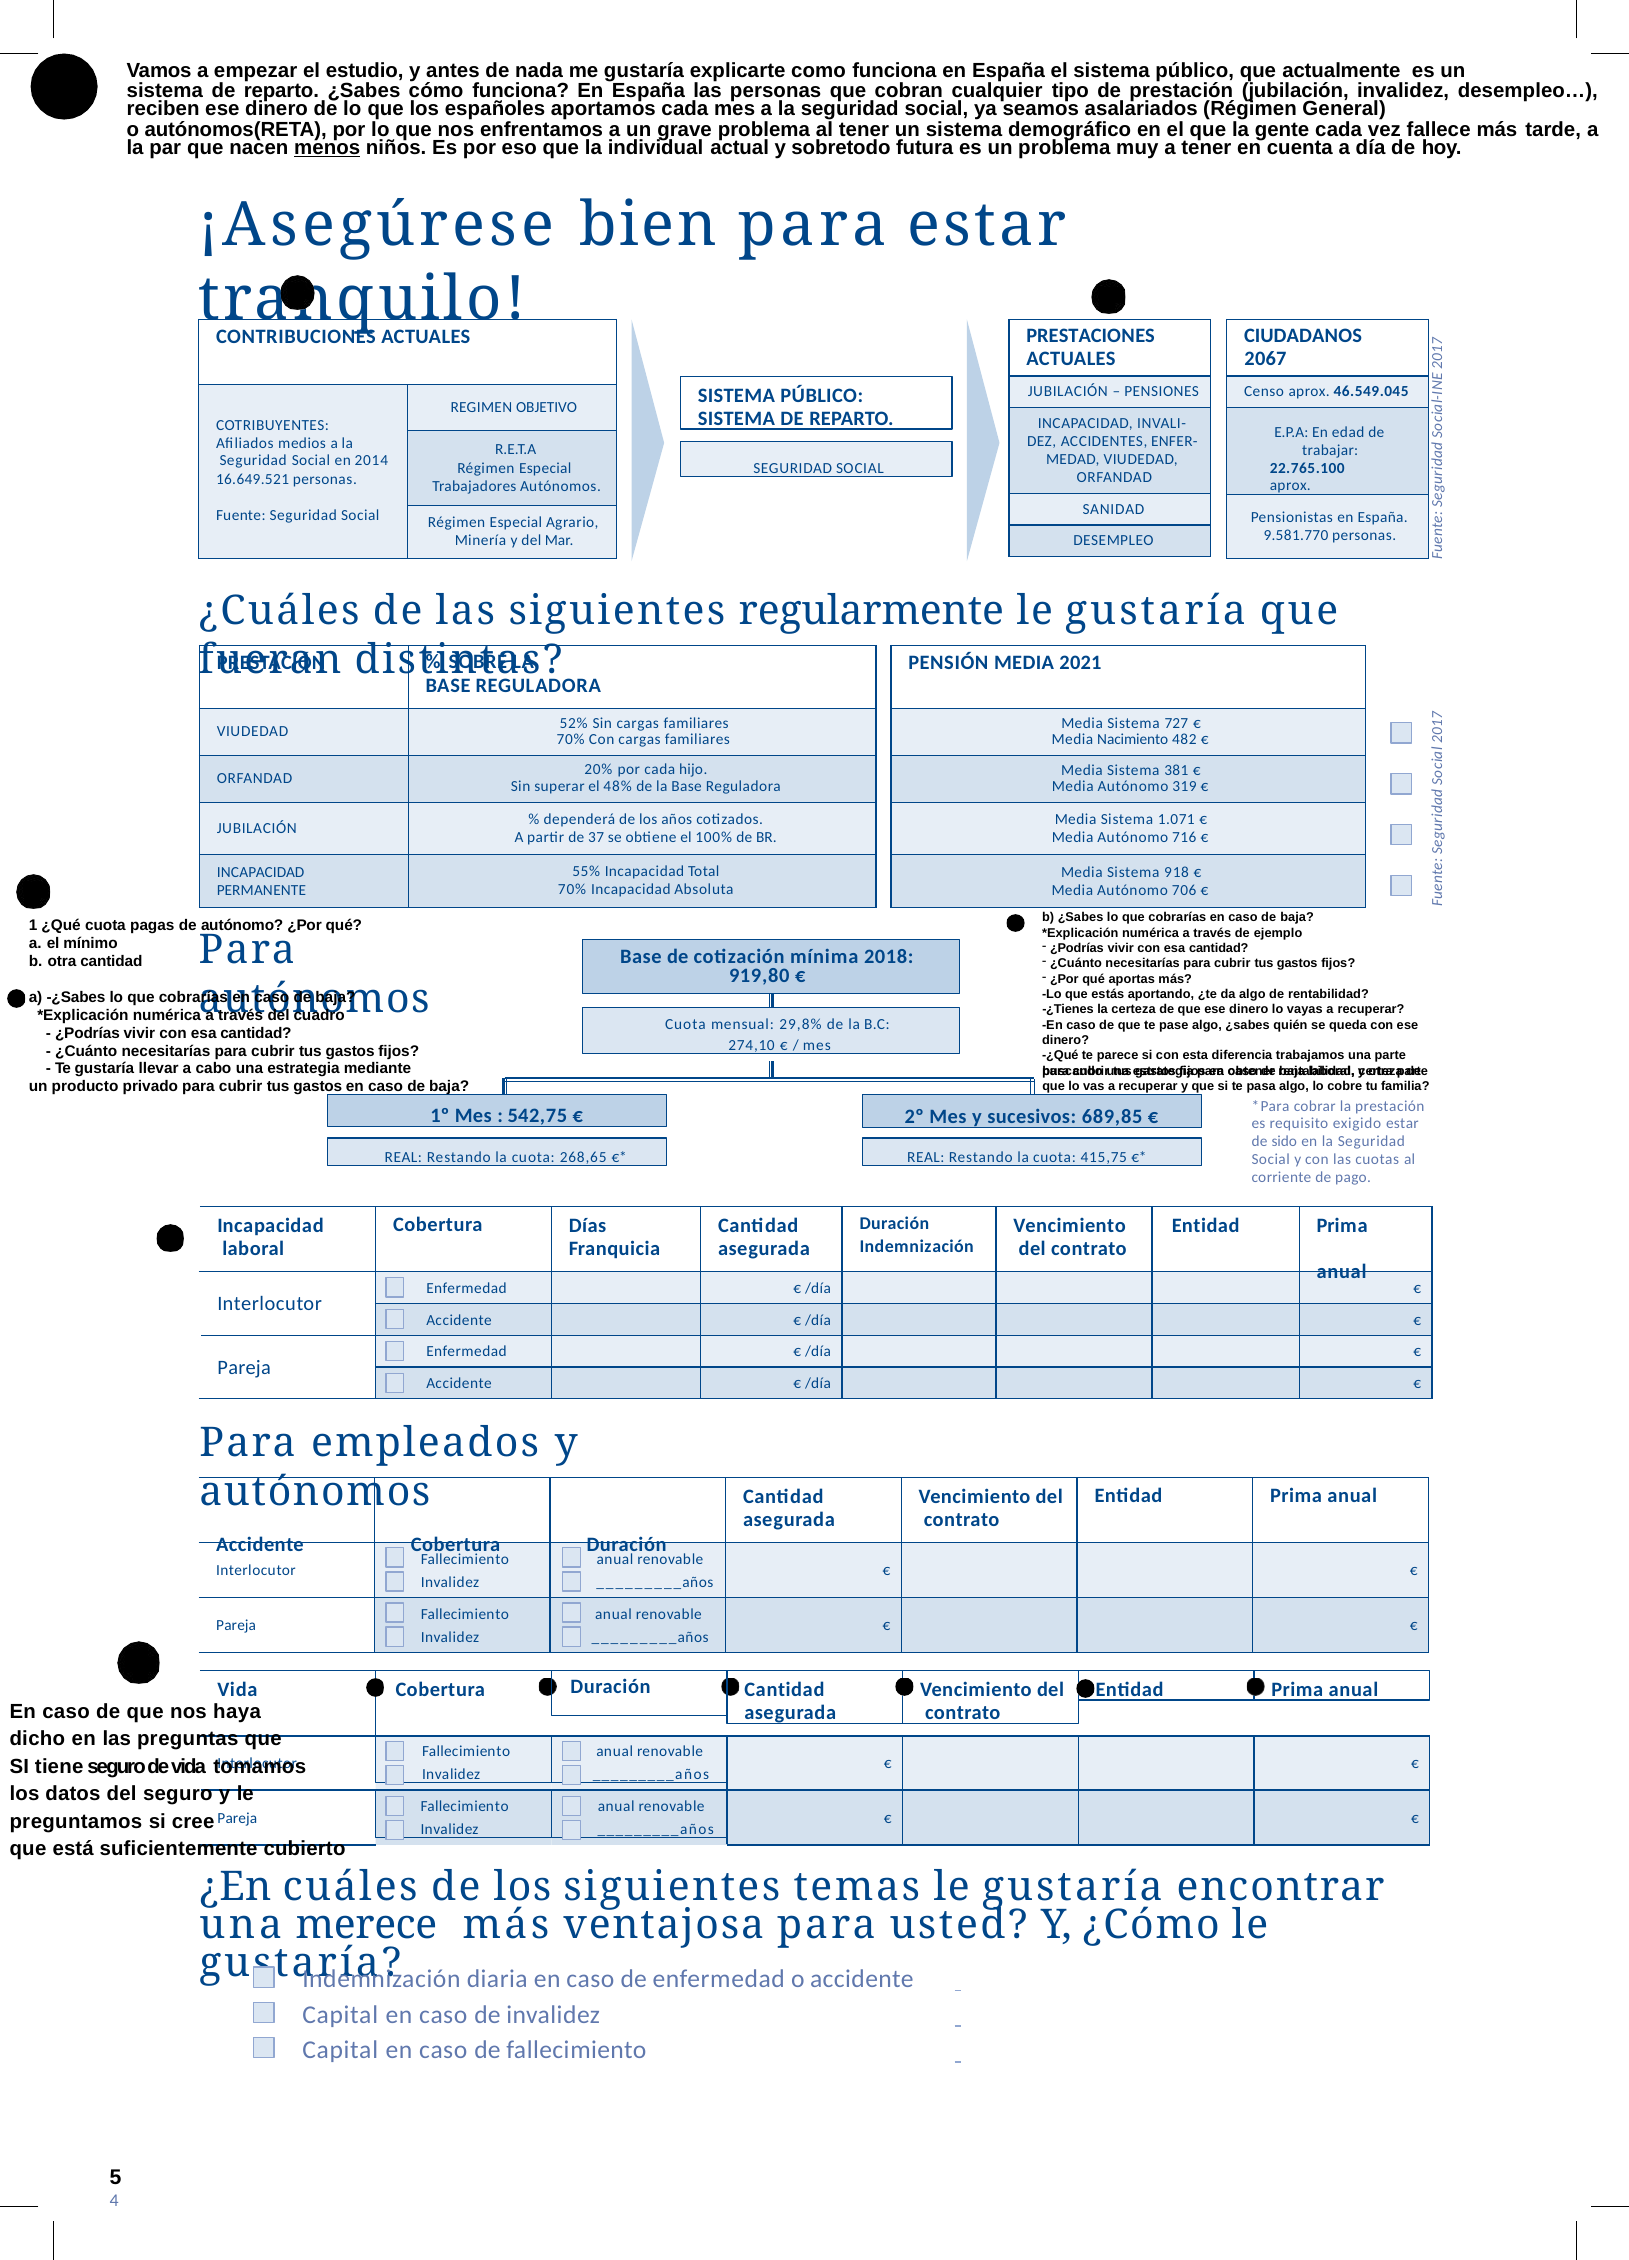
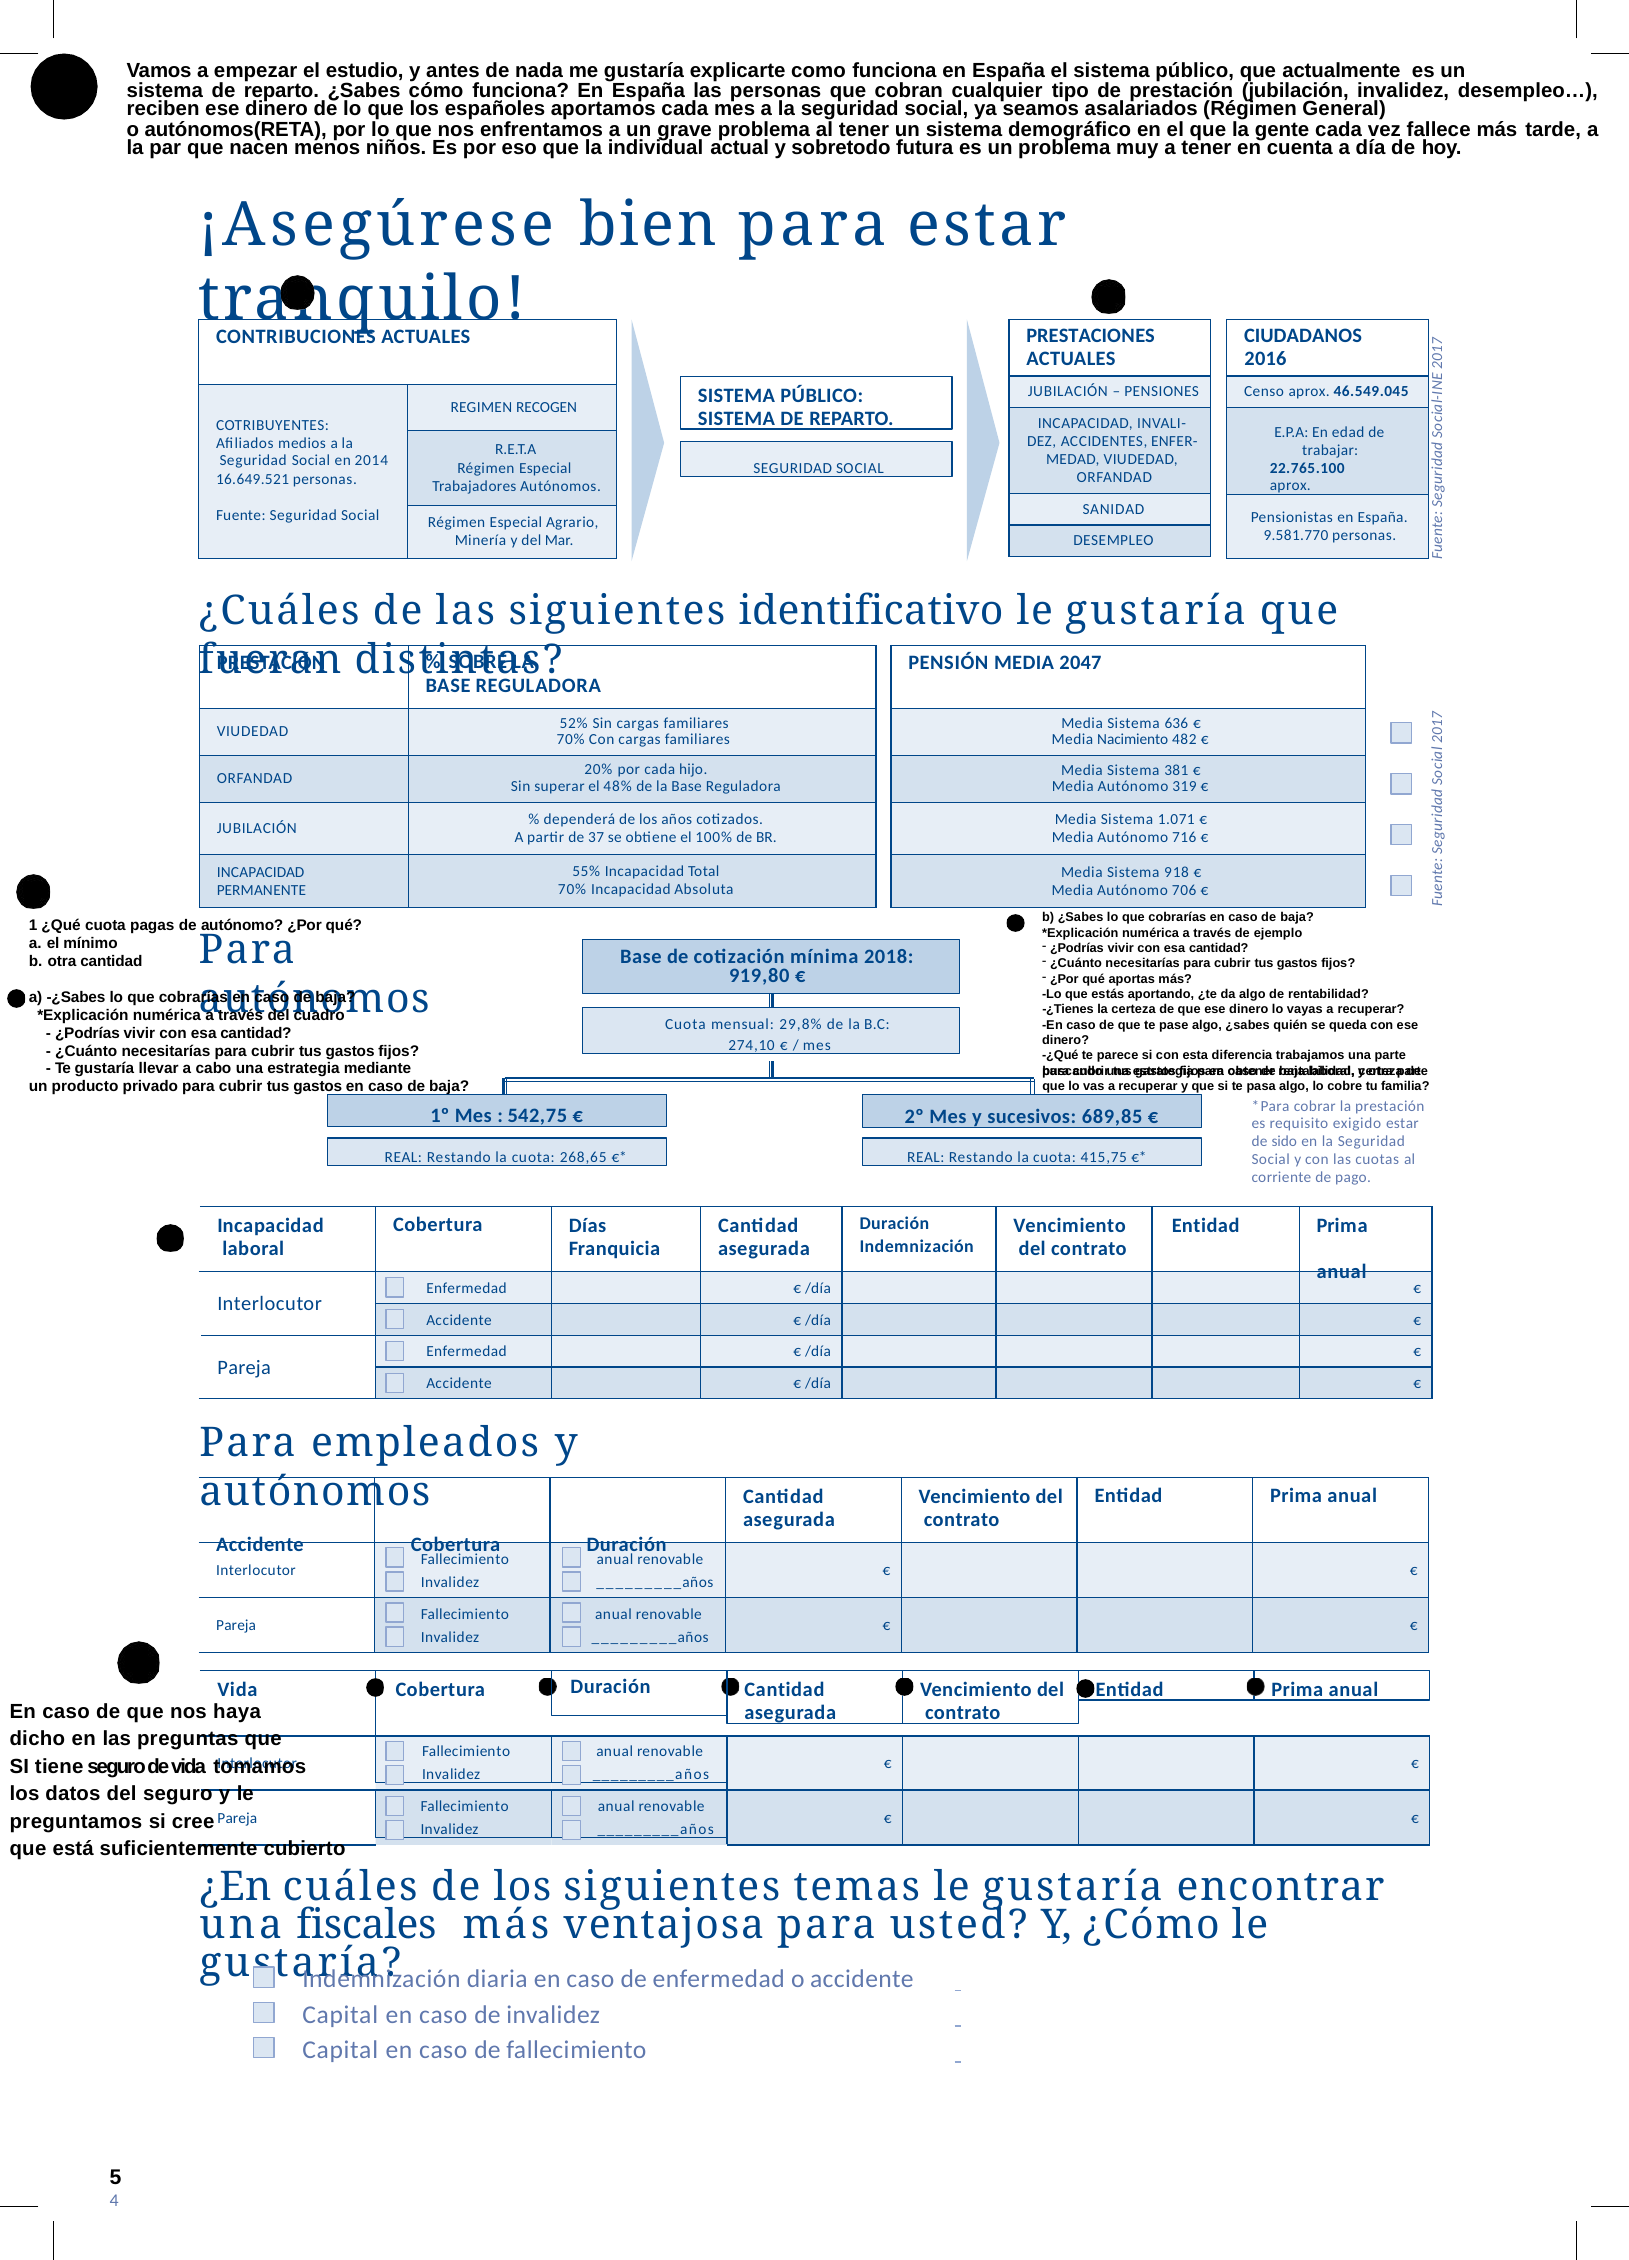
menos underline: present -> none (327, 148)
2067: 2067 -> 2016 (1265, 359)
OBJETIVO: OBJETIVO -> RECOGEN (547, 408)
regularmente: regularmente -> identificativo (871, 611)
2021: 2021 -> 2047 (1080, 663)
727: 727 -> 636 (1176, 724)
merece: merece -> fiscales (367, 1925)
